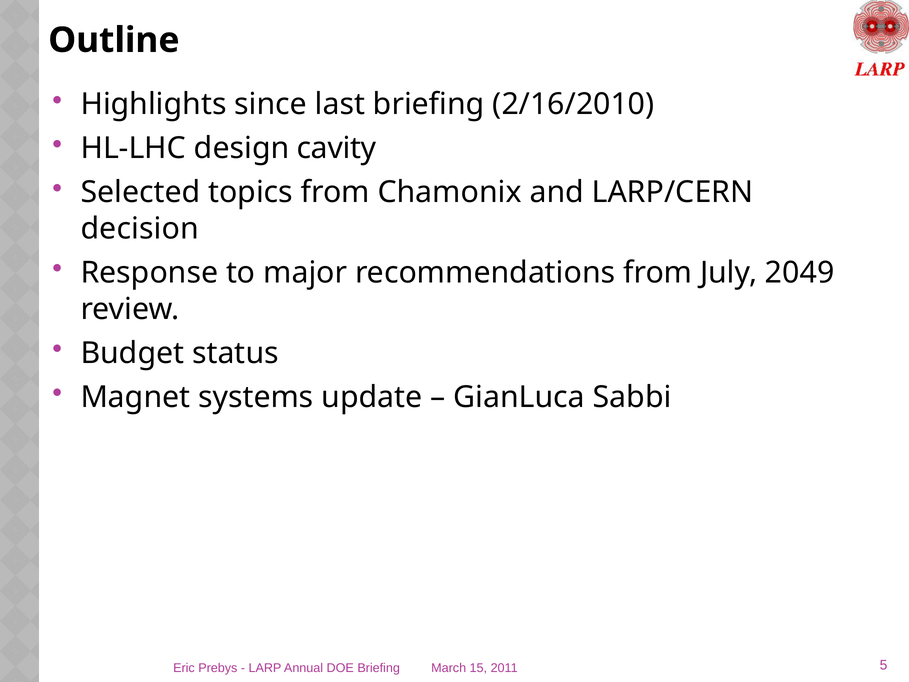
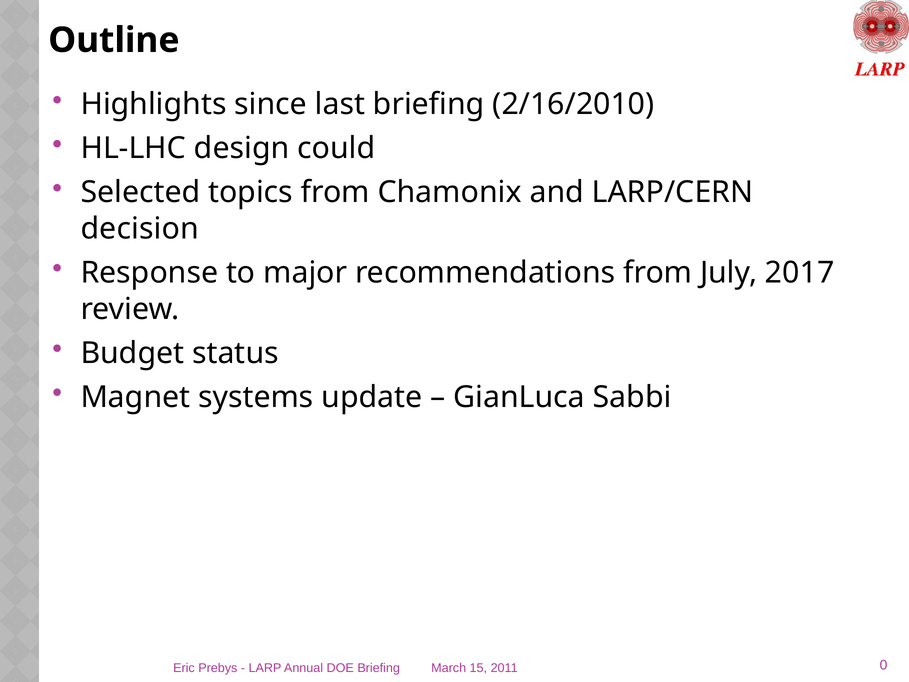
cavity: cavity -> could (336, 148)
2049: 2049 -> 2017 (800, 273)
5: 5 -> 0 (884, 665)
